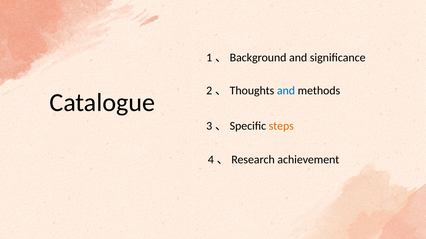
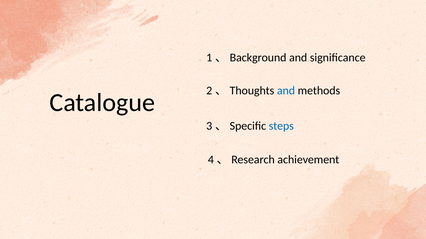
steps colour: orange -> blue (281, 126)
